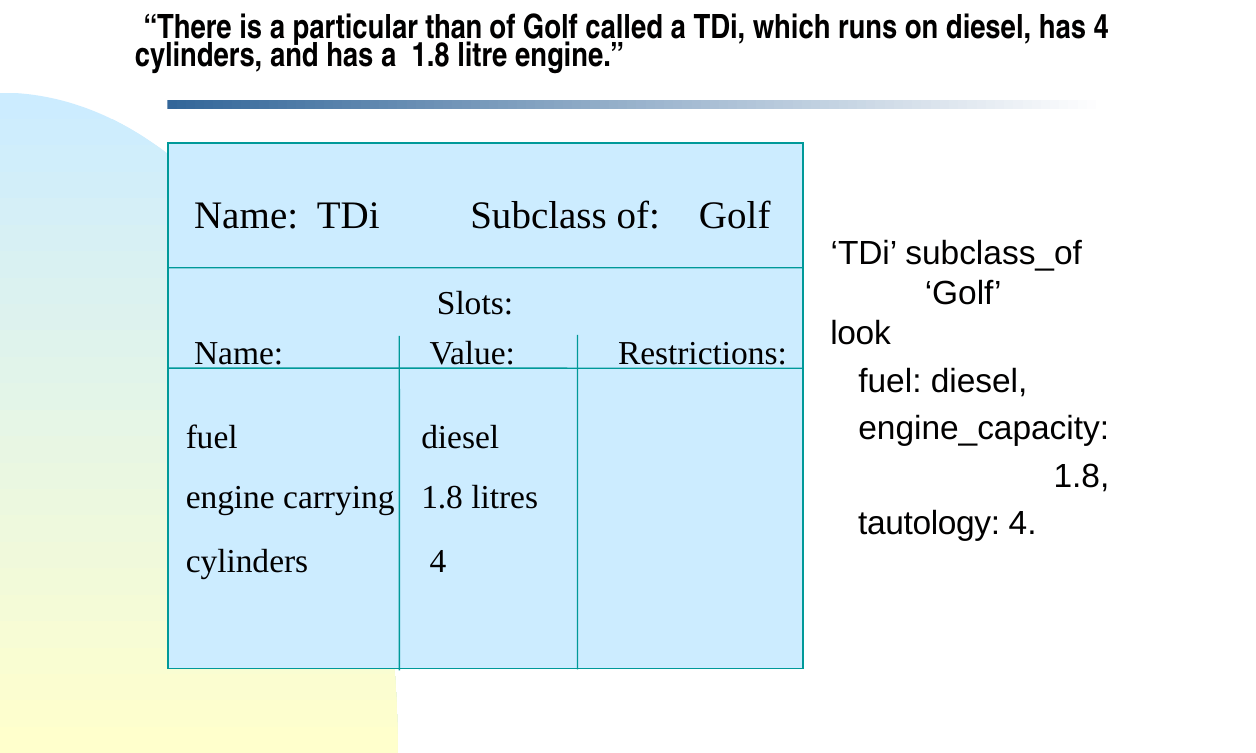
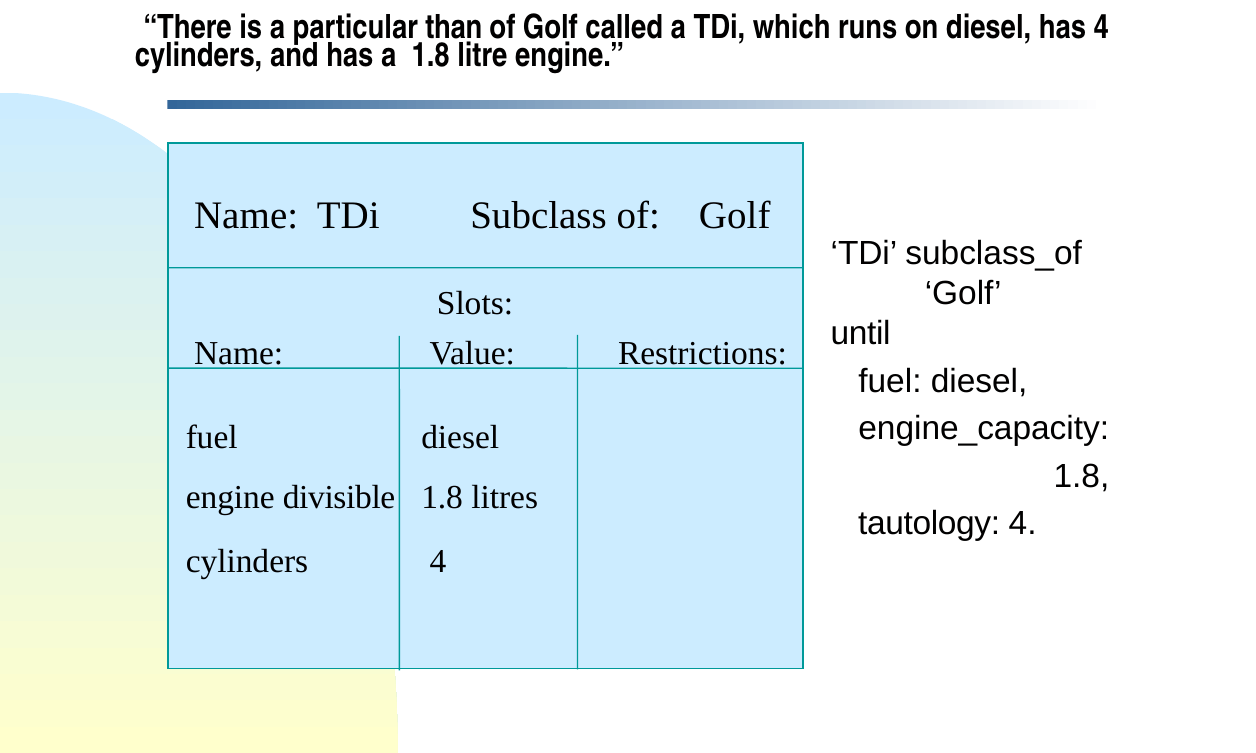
look: look -> until (861, 334)
carrying: carrying -> divisible (339, 498)
